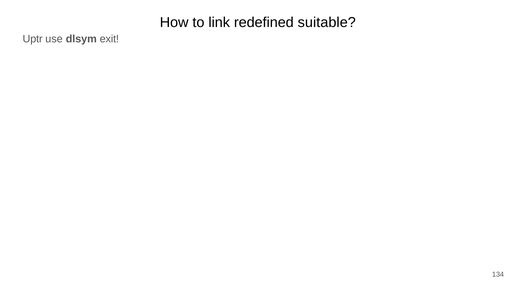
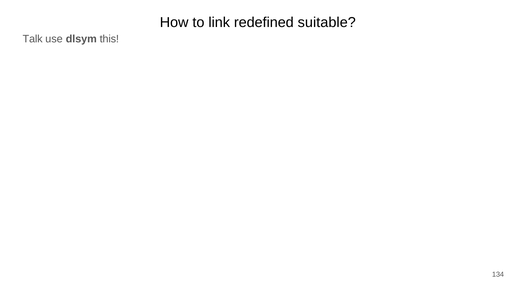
Uptr: Uptr -> Talk (33, 39)
exit: exit -> this (109, 39)
